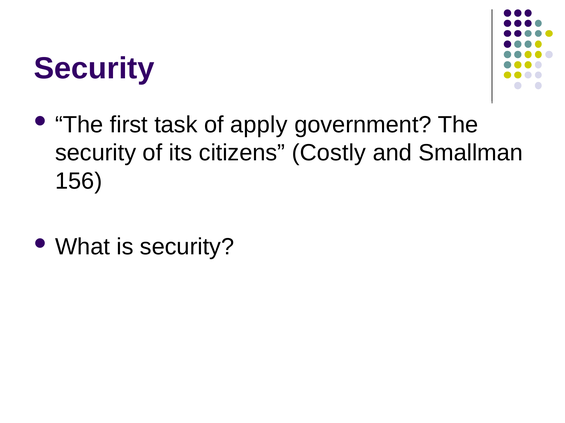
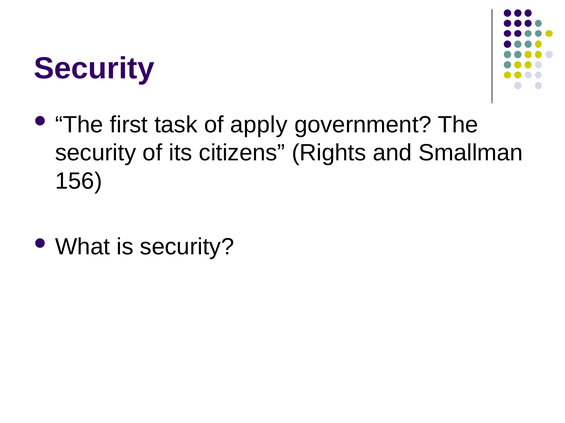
Costly: Costly -> Rights (329, 153)
